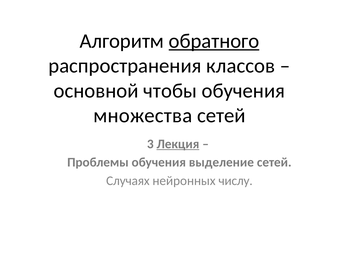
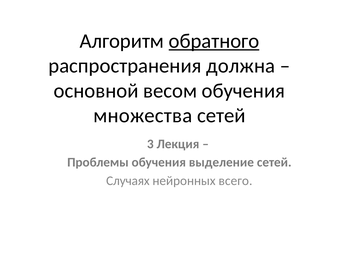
классов: классов -> должна (241, 66)
чтобы: чтобы -> весом (170, 91)
Лекция underline: present -> none (178, 144)
числу: числу -> всего (235, 181)
